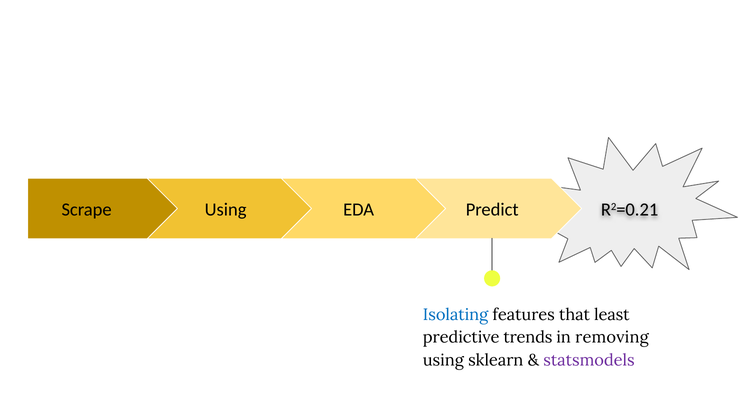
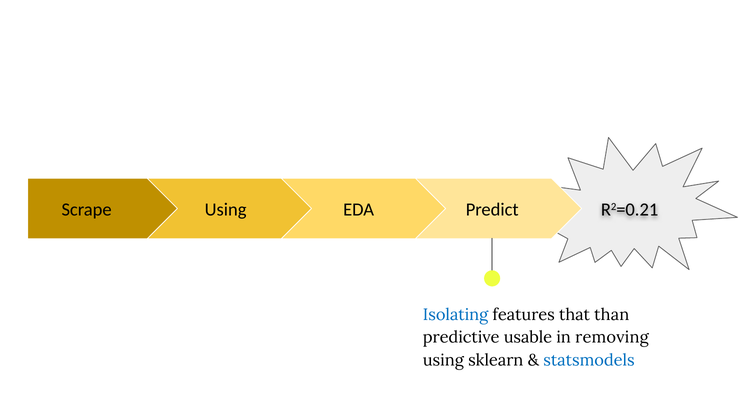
least: least -> than (612, 315)
trends: trends -> usable (528, 337)
statsmodels colour: purple -> blue (589, 360)
